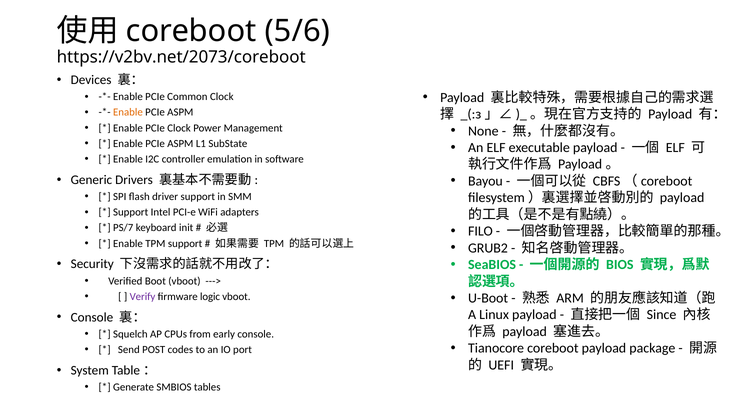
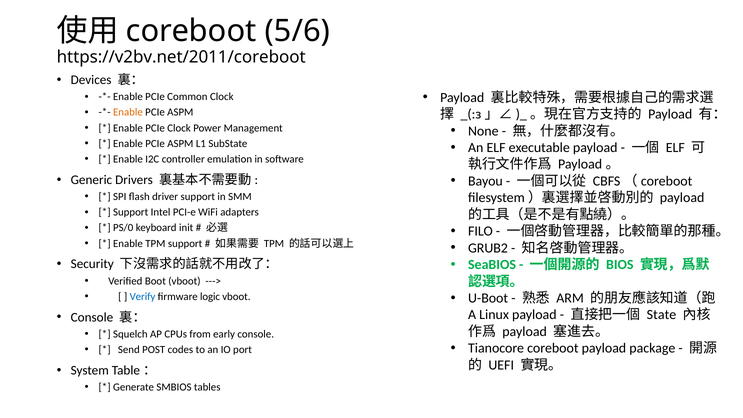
https://v2bv.net/2073/coreboot: https://v2bv.net/2073/coreboot -> https://v2bv.net/2011/coreboot (181, 57)
PS/7: PS/7 -> PS/0 (123, 228)
Verify colour: purple -> blue (142, 297)
Since: Since -> State (661, 315)
